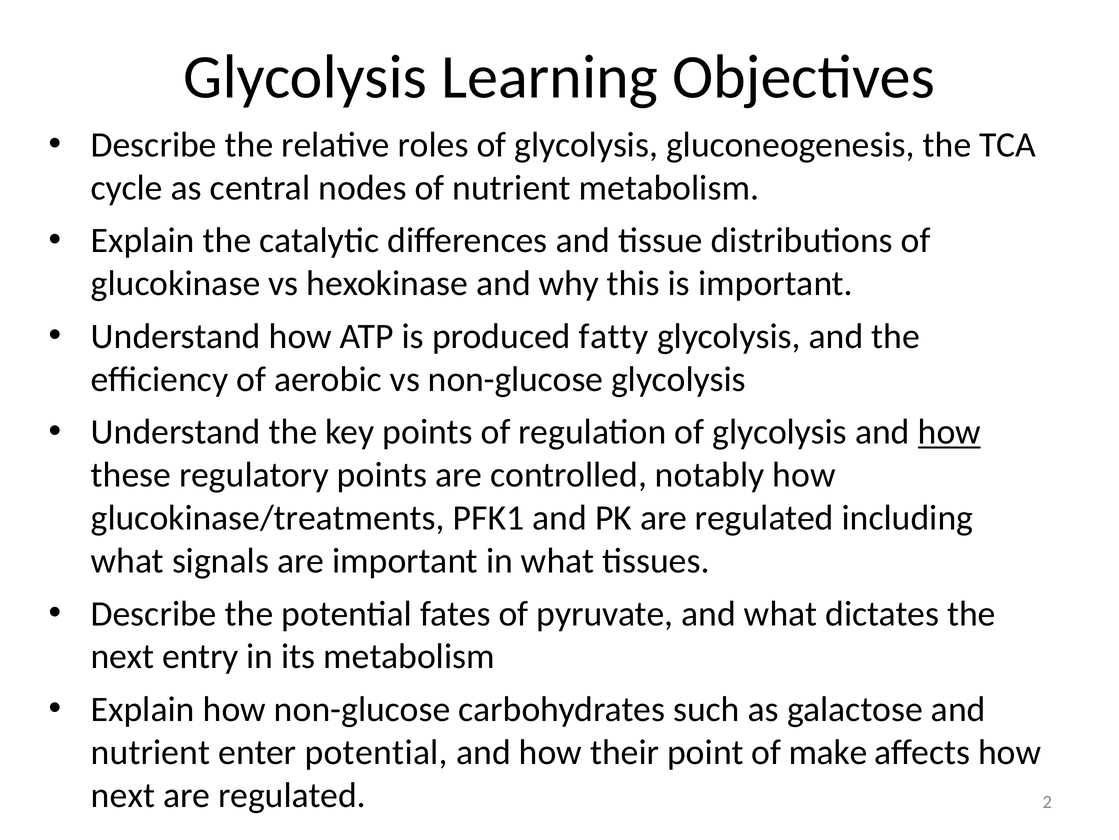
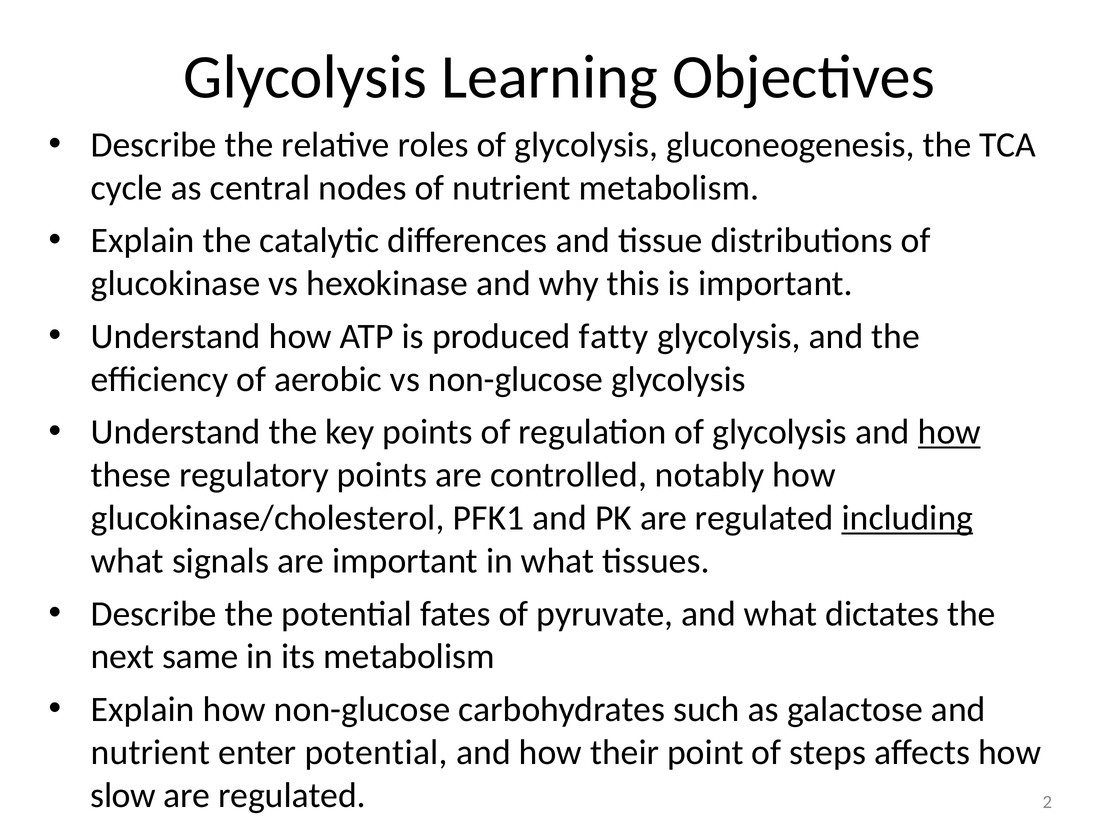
glucokinase/treatments: glucokinase/treatments -> glucokinase/cholesterol (268, 518)
including underline: none -> present (907, 518)
entry: entry -> same (200, 656)
make: make -> steps (828, 752)
next: next -> slow (123, 795)
